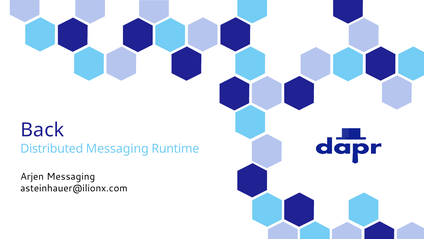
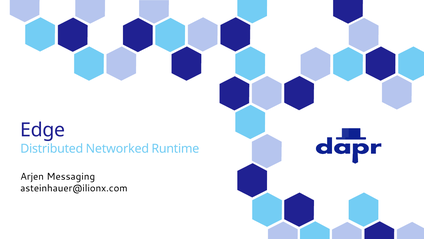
Back: Back -> Edge (43, 130)
Distributed Messaging: Messaging -> Networked (117, 148)
